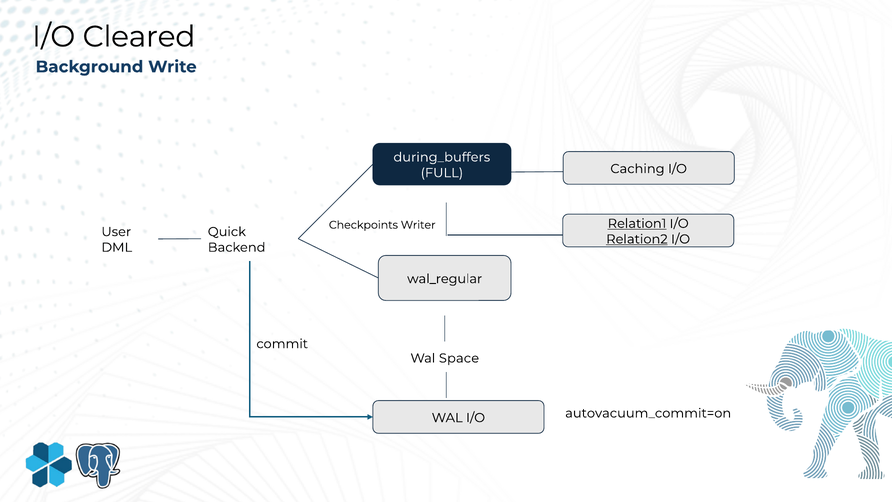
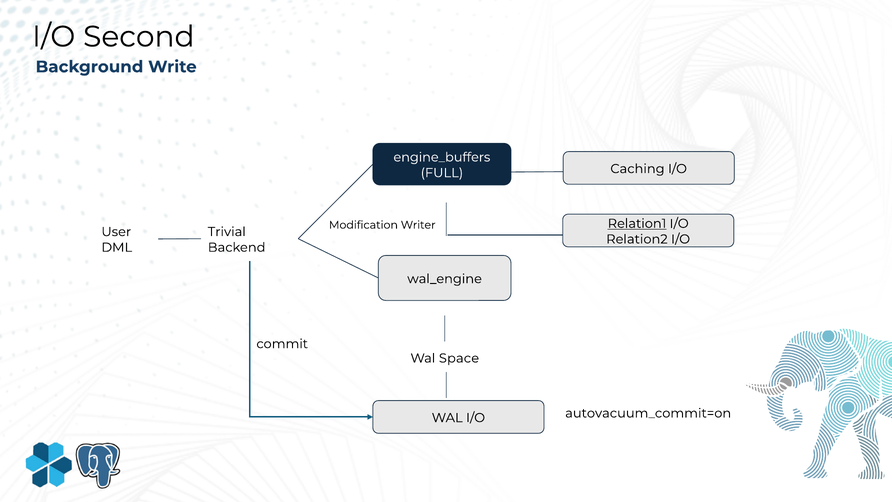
Cleared: Cleared -> Second (139, 37)
during_buffers: during_buffers -> engine_buffers (442, 157)
Checkpoints: Checkpoints -> Modification (363, 225)
Quick: Quick -> Trivial (227, 232)
Relation2 underline: present -> none (637, 239)
wal_regular: wal_regular -> wal_engine (445, 279)
